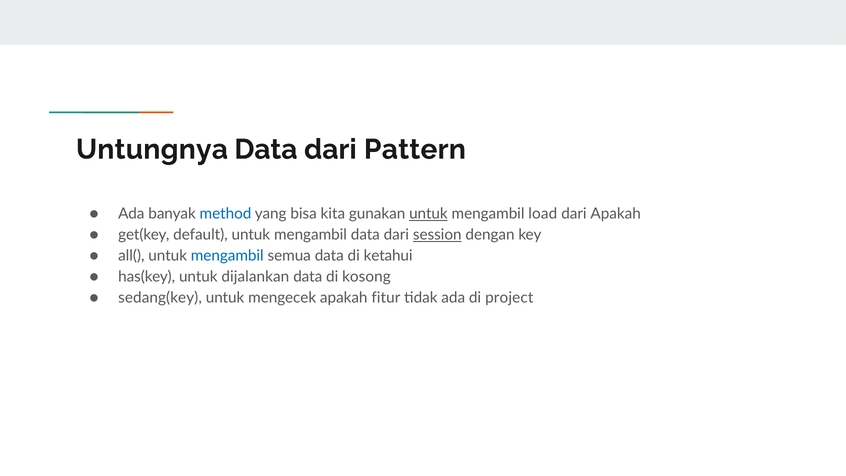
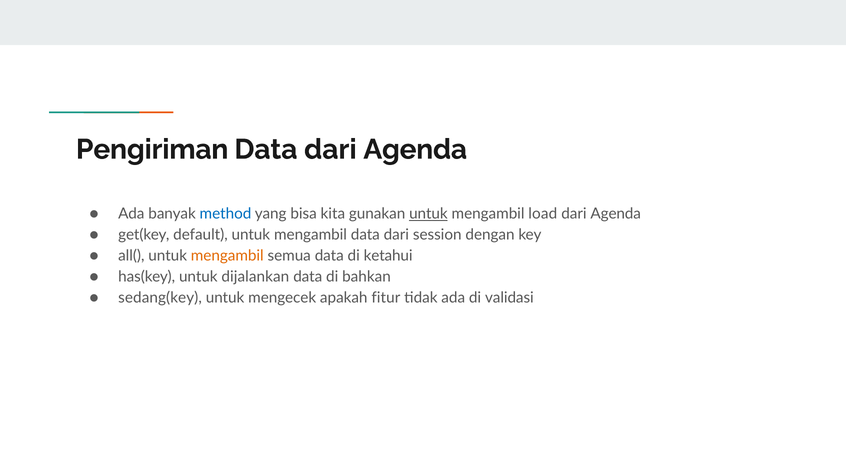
Untungnya: Untungnya -> Pengiriman (152, 149)
Data dari Pattern: Pattern -> Agenda (415, 149)
Apakah: Apakah -> Agenda (616, 214)
session underline: present -> none (437, 235)
mengambil colour: blue -> orange (227, 256)
kosong: kosong -> bahkan (366, 277)
project: project -> validasi (509, 298)
